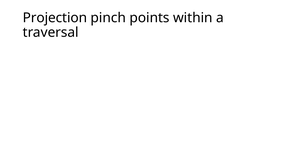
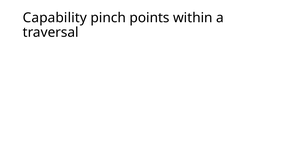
Projection: Projection -> Capability (55, 18)
